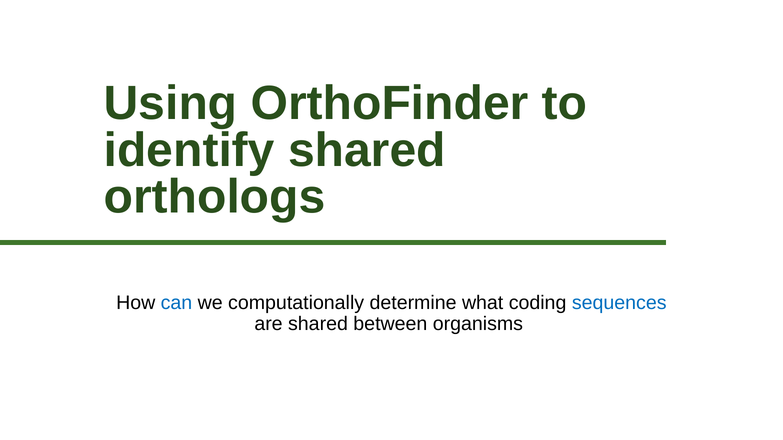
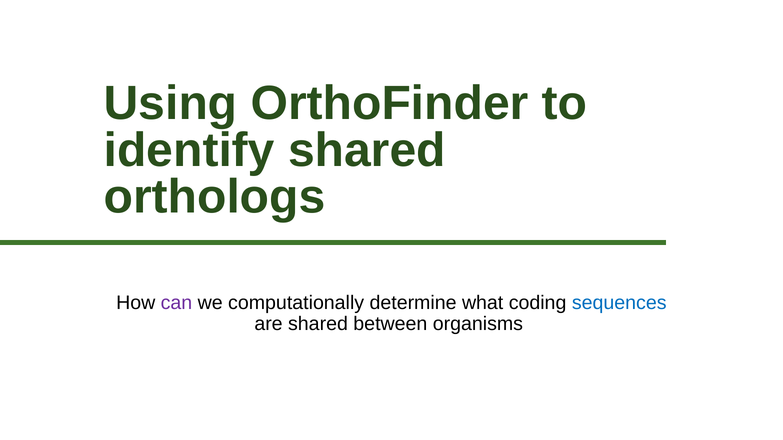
can colour: blue -> purple (176, 303)
